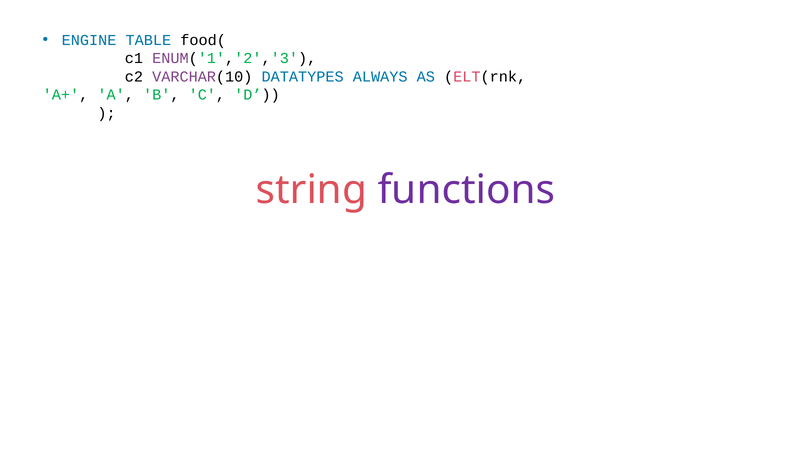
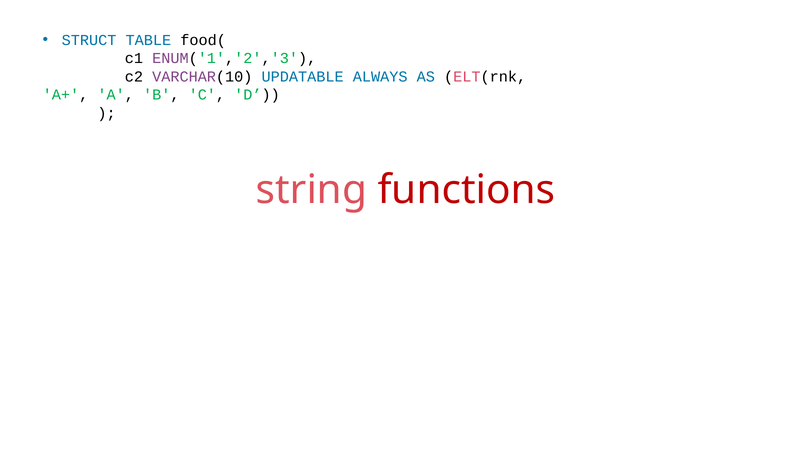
ENGINE: ENGINE -> STRUCT (89, 40)
DATATYPES: DATATYPES -> UPDATABLE (303, 77)
functions colour: purple -> red (466, 190)
